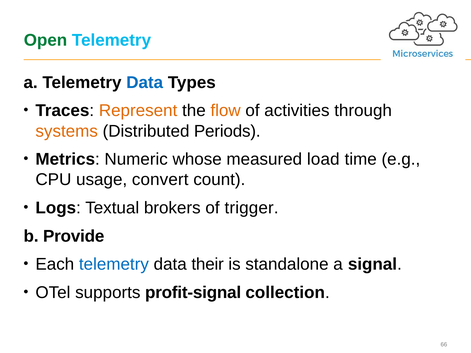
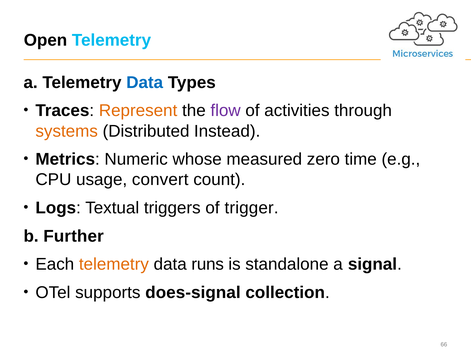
Open colour: green -> black (45, 40)
flow colour: orange -> purple (226, 111)
Periods: Periods -> Instead (227, 131)
load: load -> zero (323, 159)
brokers: brokers -> triggers (172, 208)
Provide: Provide -> Further (74, 236)
telemetry colour: blue -> orange (114, 265)
their: their -> runs (208, 265)
profit-signal: profit-signal -> does-signal (193, 293)
